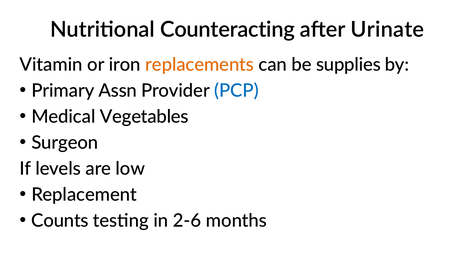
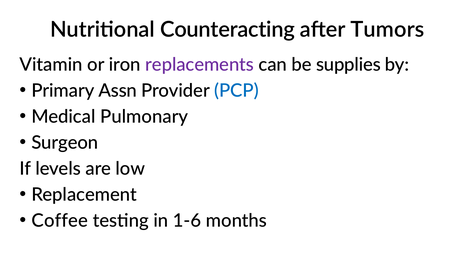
Urinate: Urinate -> Tumors (387, 29)
replacements colour: orange -> purple (200, 65)
Vegetables: Vegetables -> Pulmonary (144, 117)
Counts: Counts -> Coffee (60, 220)
2-6: 2-6 -> 1-6 (187, 220)
